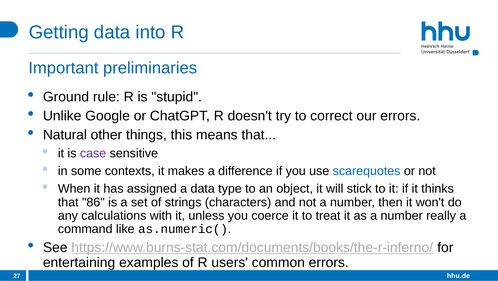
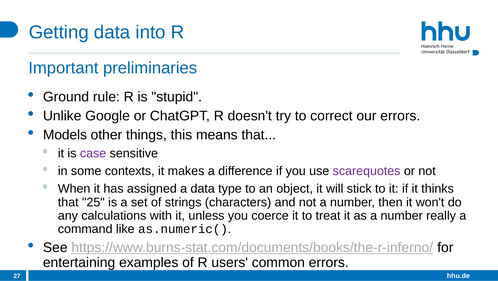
Natural: Natural -> Models (65, 135)
scarequotes colour: blue -> purple (367, 171)
86: 86 -> 25 (93, 202)
